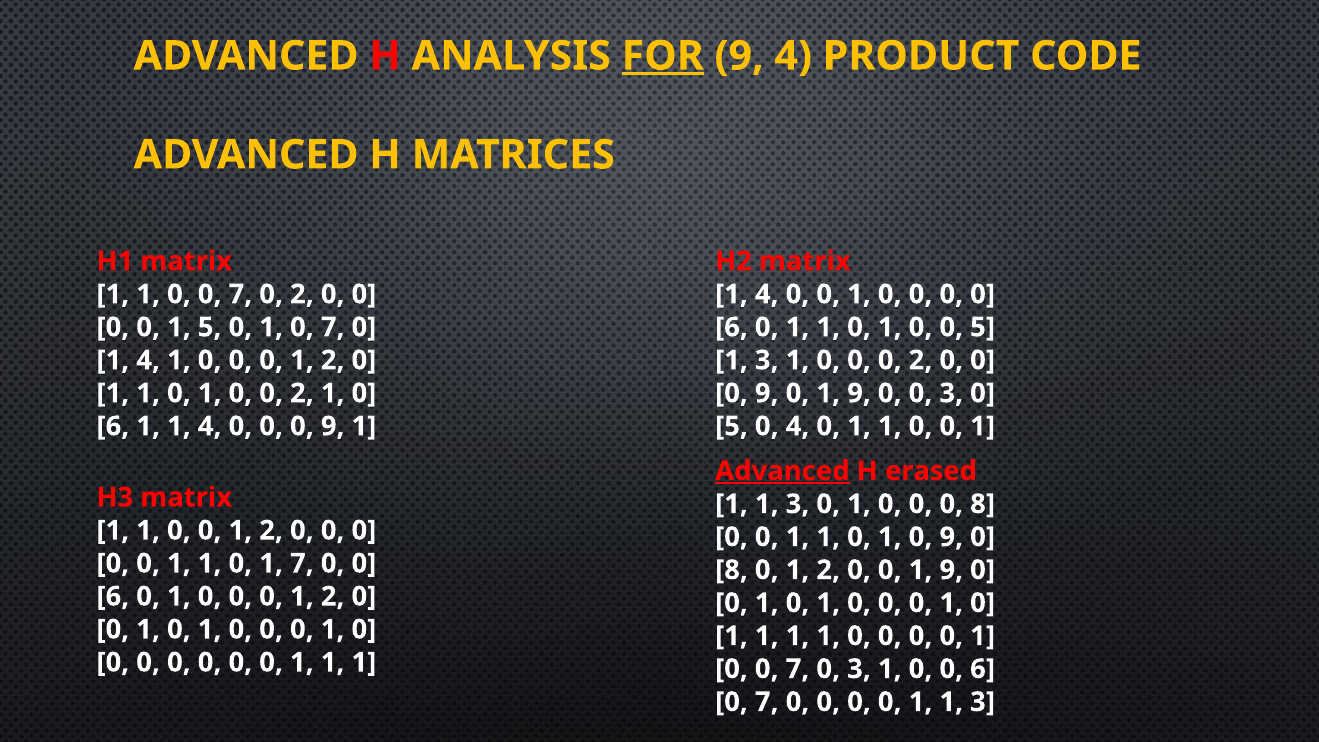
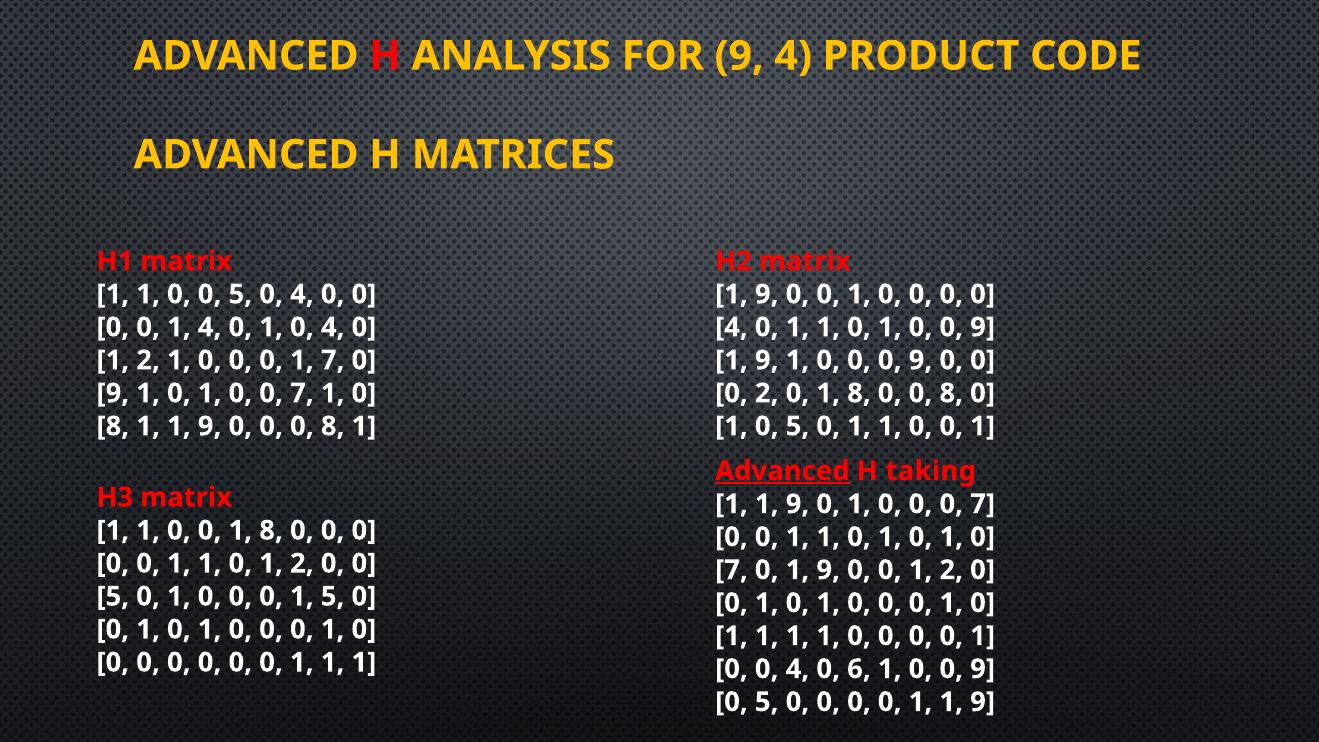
FOR underline: present -> none (663, 56)
7: 7 -> 5 (240, 294)
2: 2 -> 4 (302, 294)
4: 4 -> 9 (767, 294)
1 5: 5 -> 4 (210, 327)
1 0 7: 7 -> 4 (333, 327)
6: 6 -> 4 (731, 327)
5: 5 -> 9 (983, 327)
4: 4 -> 2 (148, 360)
2: 2 -> 7 (333, 360)
3: 3 -> 9 (767, 360)
0 0 0 2: 2 -> 9 (920, 360)
1: 1 -> 9 (113, 393)
1 0 0 2: 2 -> 7 (302, 393)
9: 9 -> 2 (767, 393)
9: 9 -> 8 (859, 393)
3: 3 -> 8 (951, 393)
6: 6 -> 8 (113, 426)
4: 4 -> 9 (210, 426)
9: 9 -> 8 (333, 426)
5: 5 -> 1 (731, 426)
4: 4 -> 5 (797, 426)
erased: erased -> taking (931, 471)
3: 3 -> 9 (797, 504)
0 0 0 8: 8 -> 7 (983, 504)
2: 2 -> 8 (271, 530)
9: 9 -> 1 (951, 537)
1 0 1 7: 7 -> 2 (302, 563)
8: 8 -> 7 (731, 570)
2: 2 -> 9 (828, 570)
0 0 1 9: 9 -> 2 (951, 570)
6: 6 -> 5 (113, 596)
2: 2 -> 5 (333, 596)
7: 7 -> 4 (797, 669)
3: 3 -> 6 (859, 669)
6: 6 -> 9 (983, 669)
7: 7 -> 5 (767, 702)
0 1 1 3: 3 -> 9 (983, 702)
